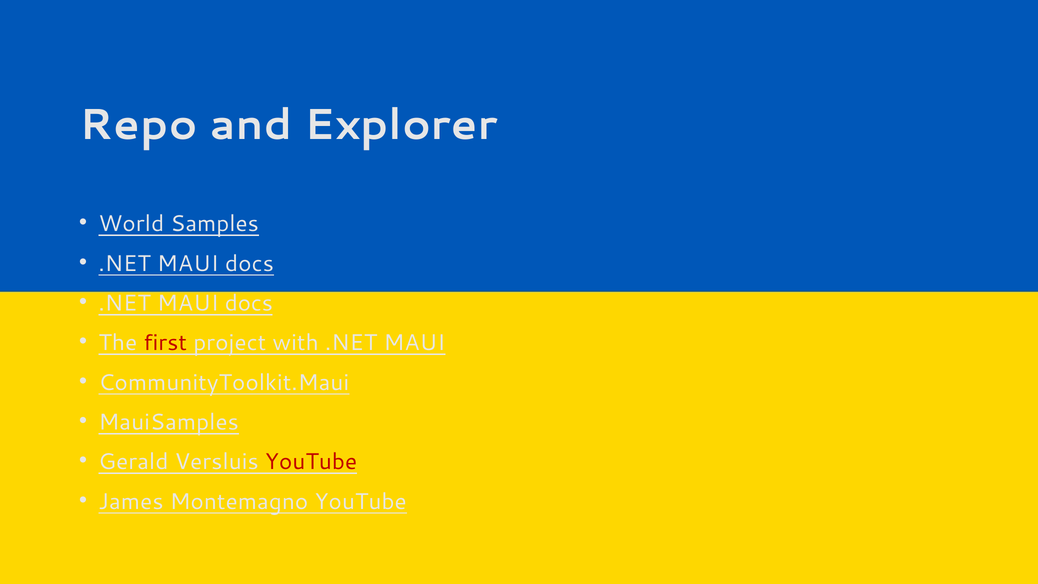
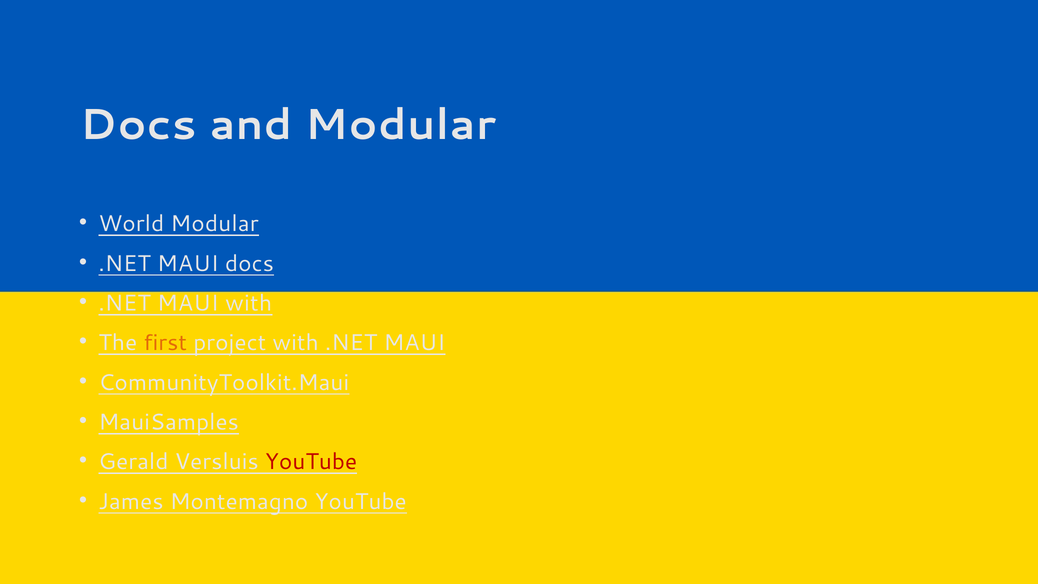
Repo: Repo -> Docs (138, 125)
and Explorer: Explorer -> Modular (401, 125)
World Samples: Samples -> Modular (214, 224)
docs: docs -> with (249, 303)
first colour: red -> orange (165, 343)
